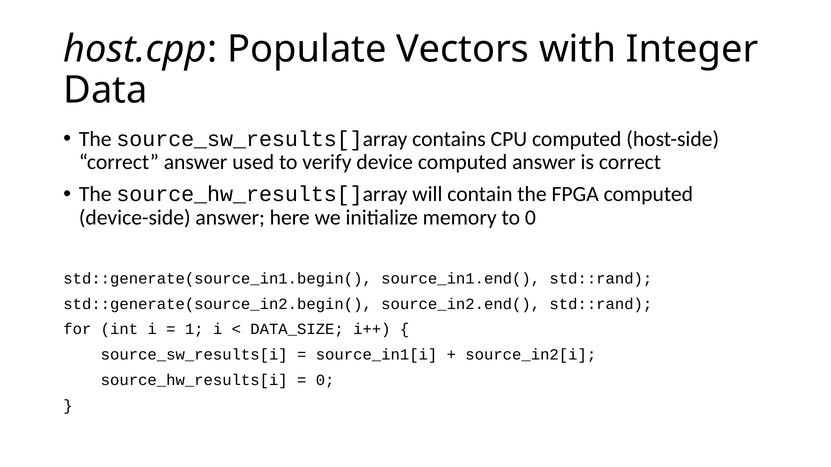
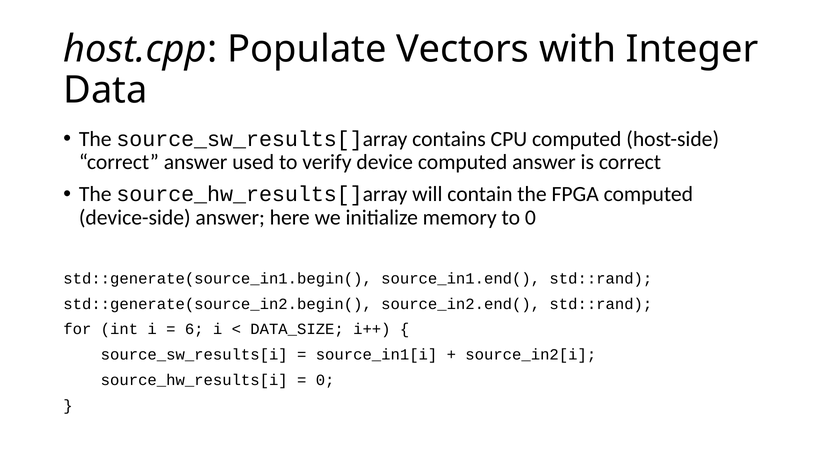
1: 1 -> 6 (194, 330)
